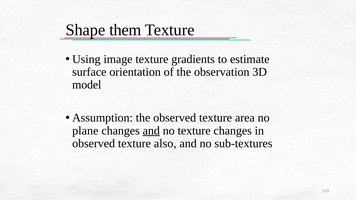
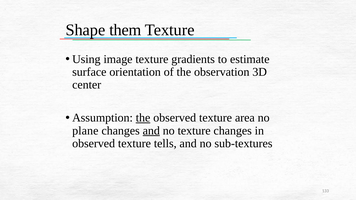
model: model -> center (87, 85)
the underline: none -> present (143, 118)
also: also -> tells (165, 144)
